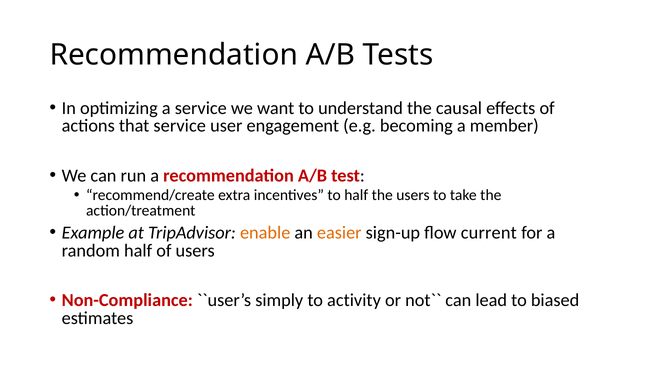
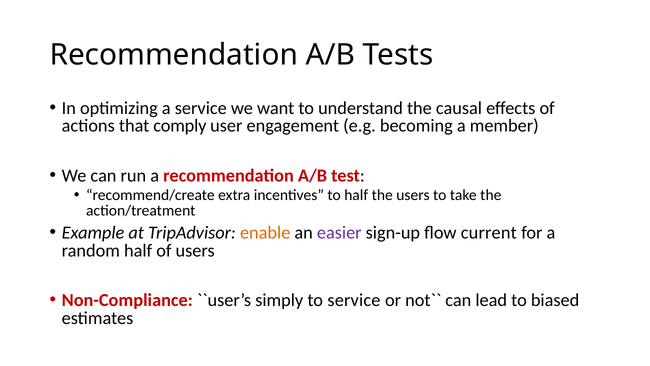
that service: service -> comply (180, 126)
easier colour: orange -> purple (339, 233)
to activity: activity -> service (354, 300)
